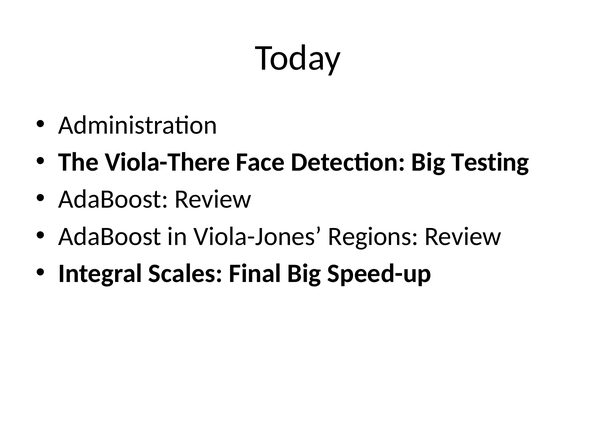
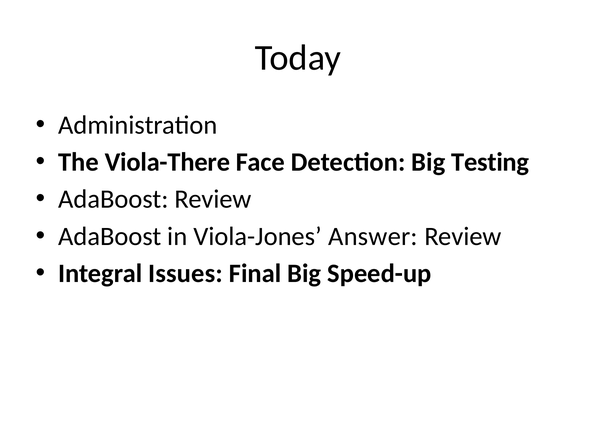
Regions: Regions -> Answer (373, 236)
Scales: Scales -> Issues (186, 273)
